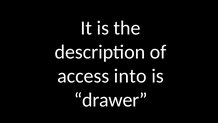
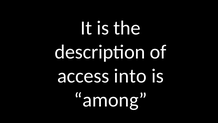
drawer: drawer -> among (110, 100)
